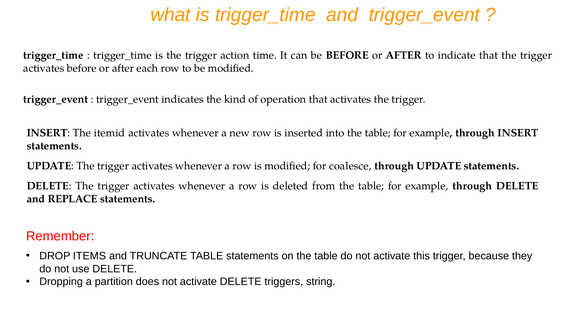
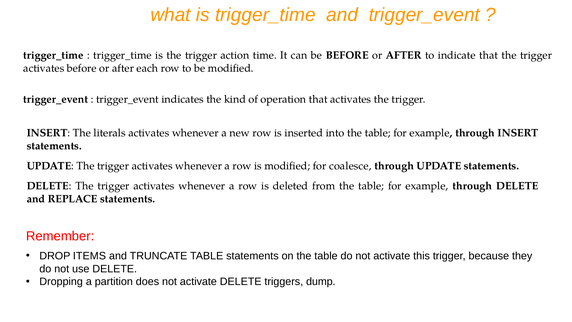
itemid: itemid -> literals (110, 133)
string: string -> dump (321, 282)
